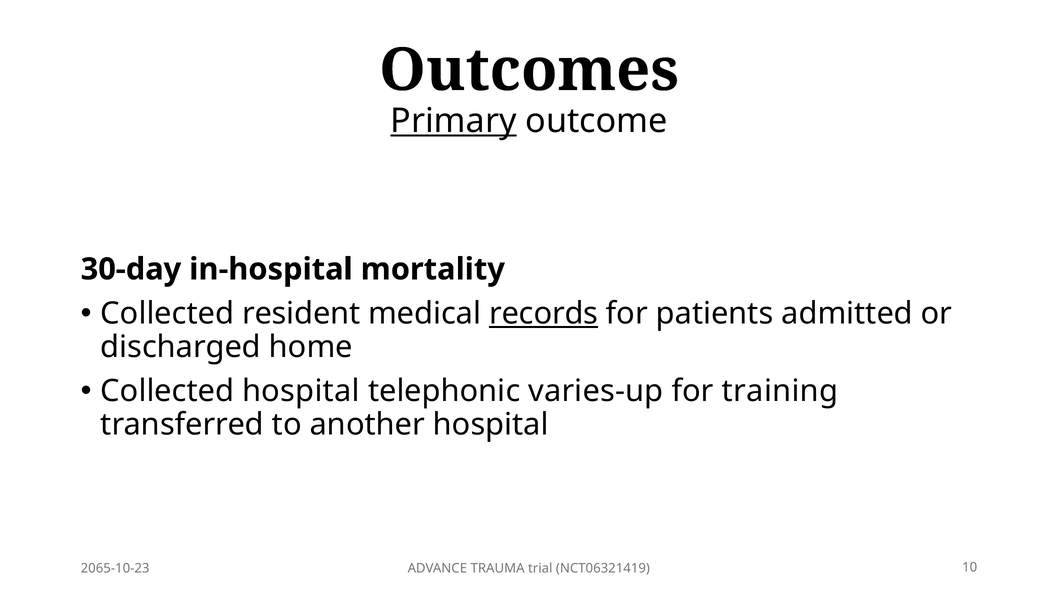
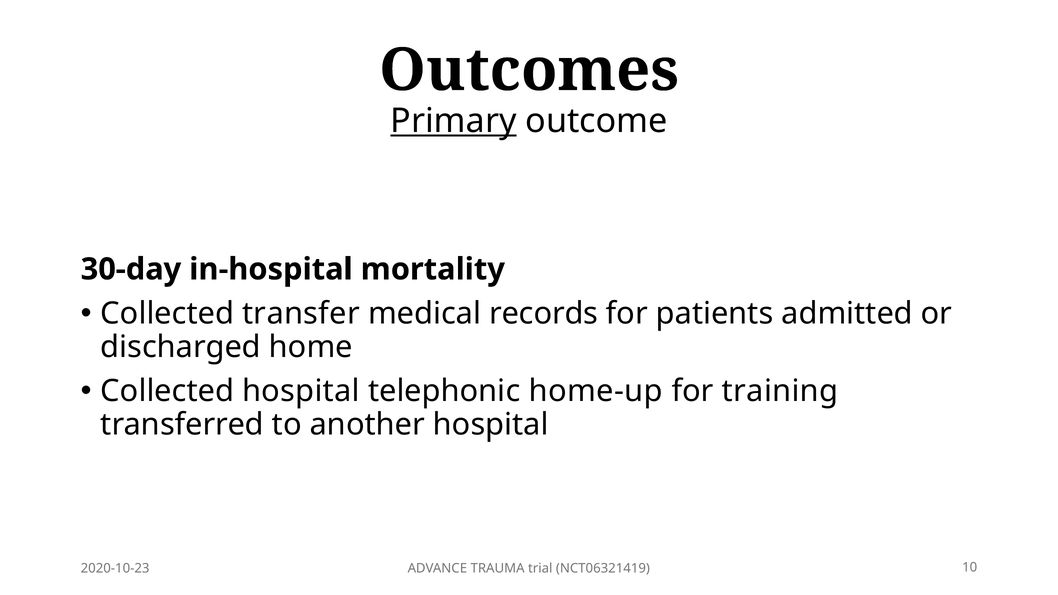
resident: resident -> transfer (301, 314)
records underline: present -> none (544, 314)
varies-up: varies-up -> home-up (596, 391)
2065-10-23: 2065-10-23 -> 2020-10-23 (115, 568)
